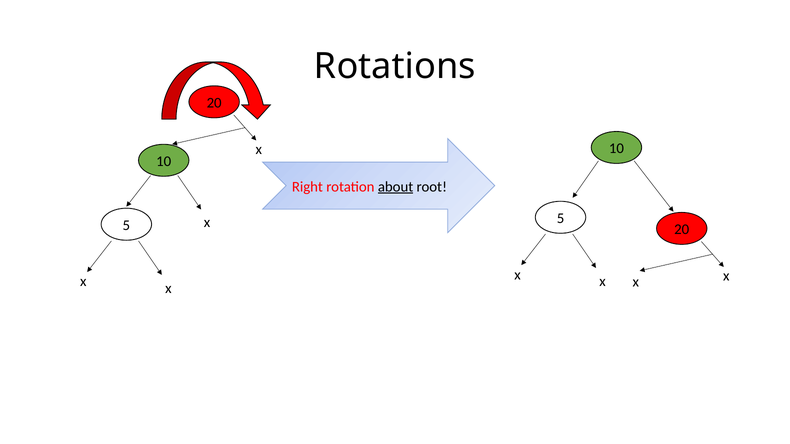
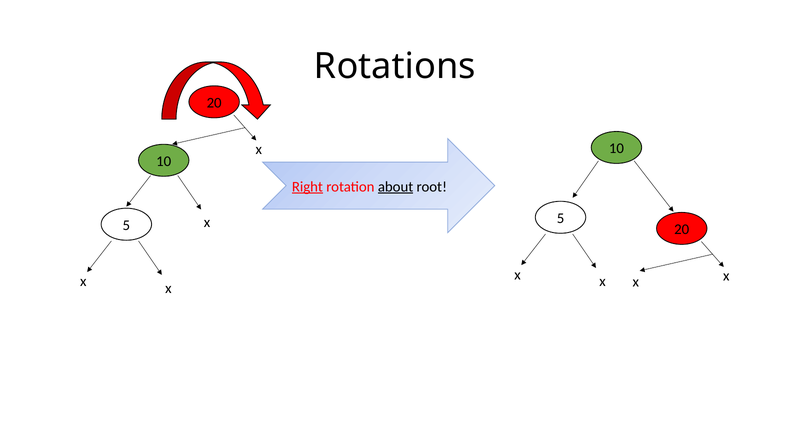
Right underline: none -> present (307, 187)
